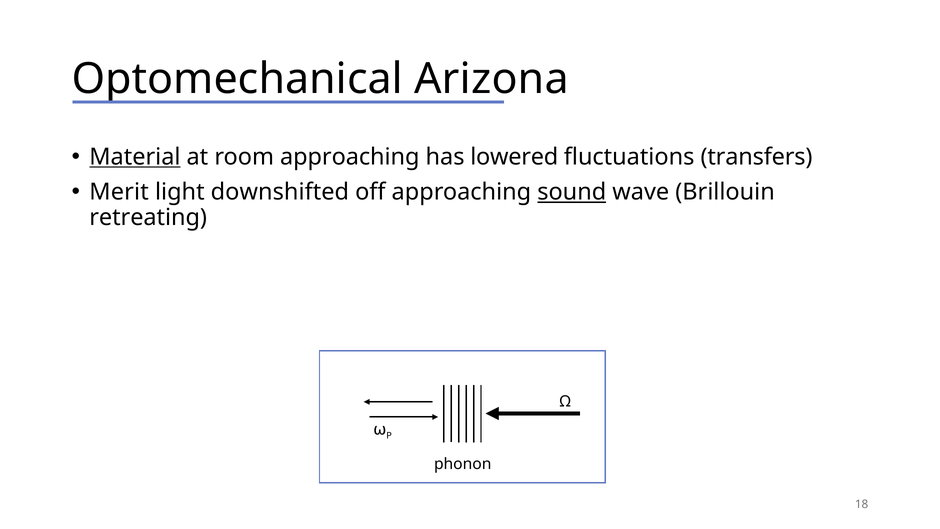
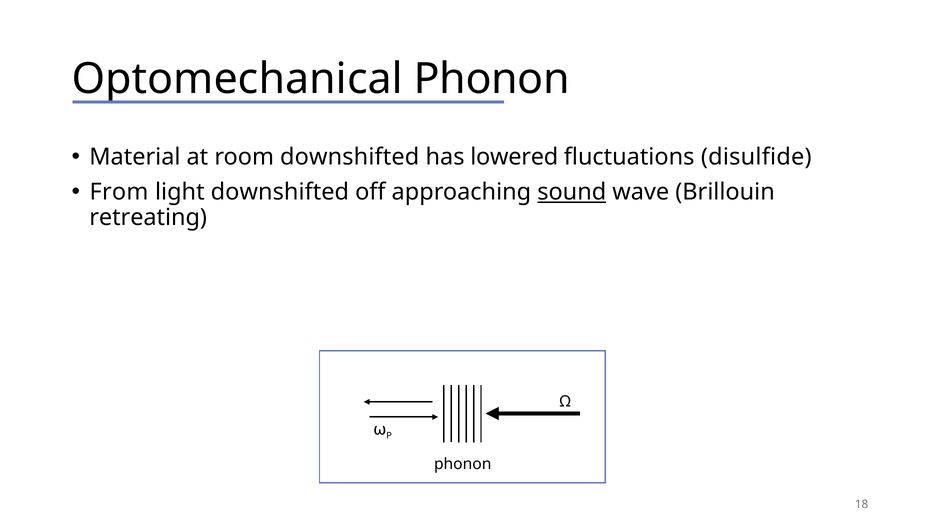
Arizona: Arizona -> Phonon (492, 79)
Material underline: present -> none (135, 157)
room approaching: approaching -> downshifted (350, 157)
transfers: transfers -> disulfide (756, 157)
Merit: Merit -> From (119, 192)
